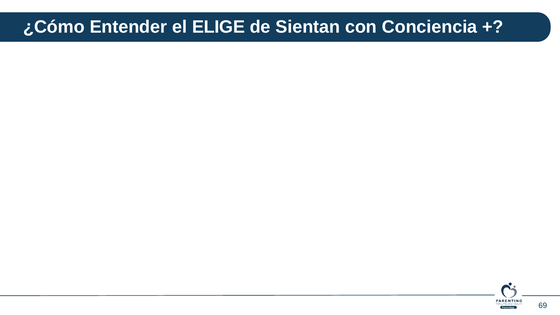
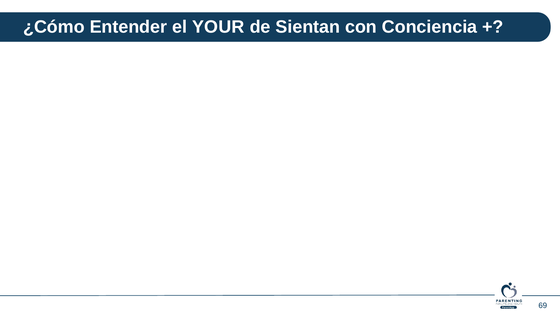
ELIGE: ELIGE -> YOUR (218, 27)
